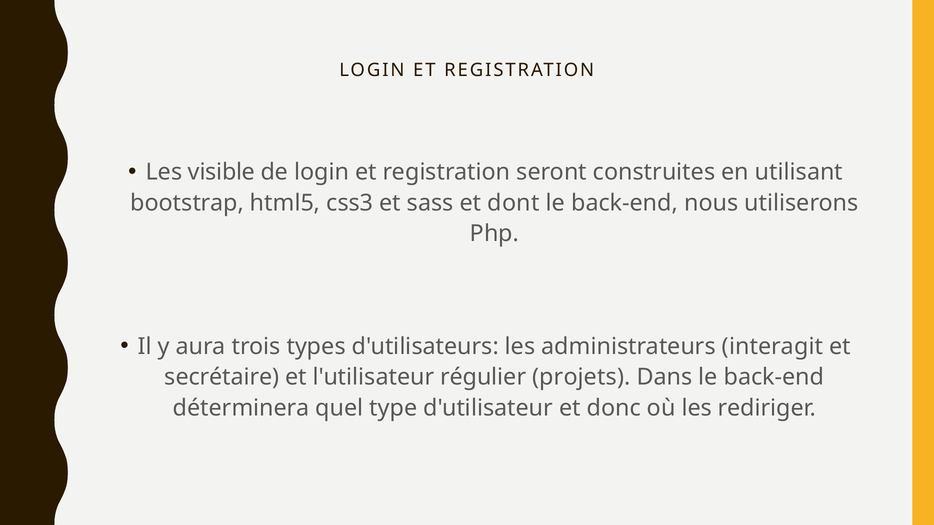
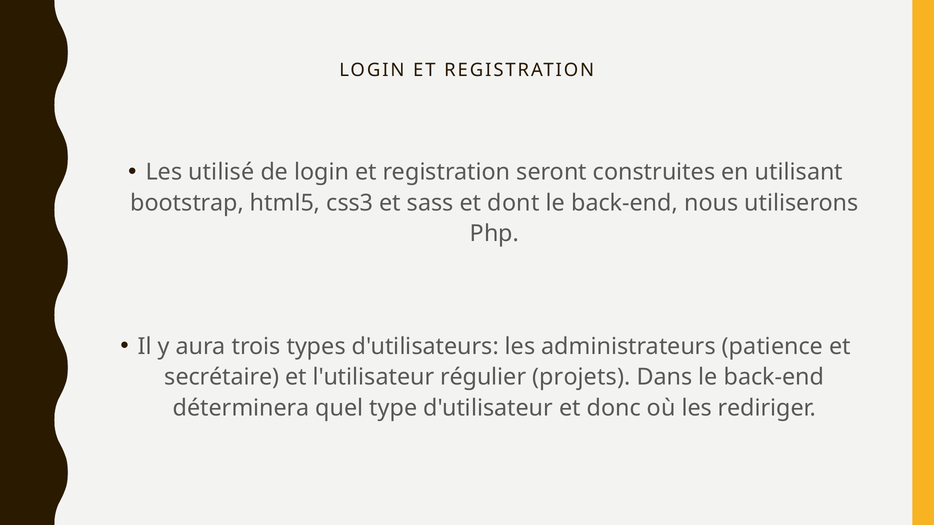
visible: visible -> utilisé (221, 172)
interagit: interagit -> patience (773, 347)
